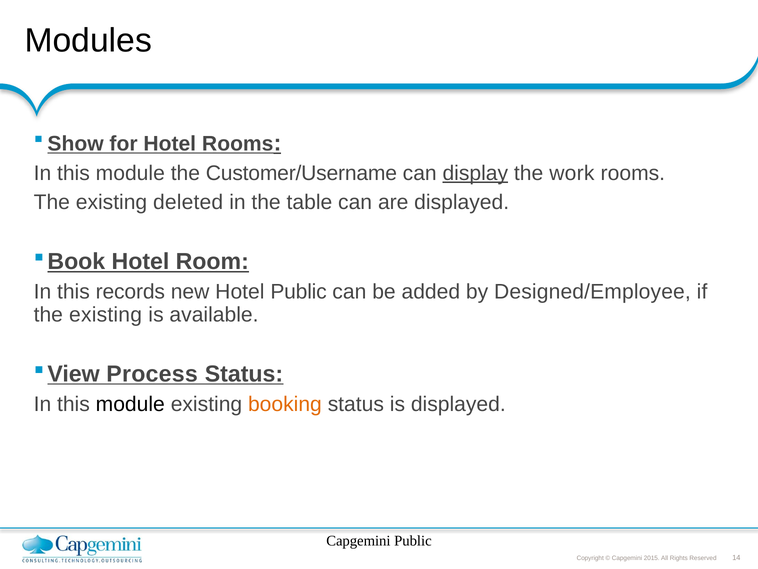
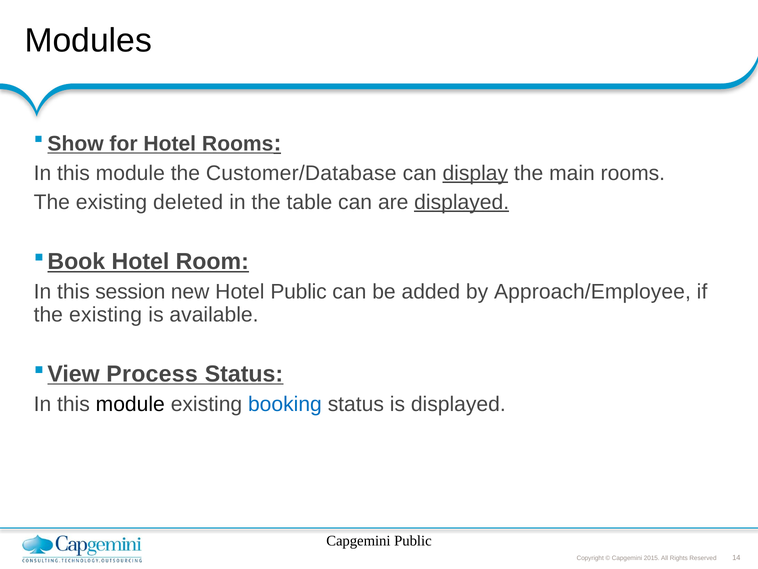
Customer/Username: Customer/Username -> Customer/Database (301, 173)
work: work -> main (572, 173)
displayed underline: none -> present (462, 202)
records: records -> session (130, 292)
Designed/Employee: Designed/Employee -> Approach/Employee (592, 292)
booking colour: orange -> blue (285, 404)
